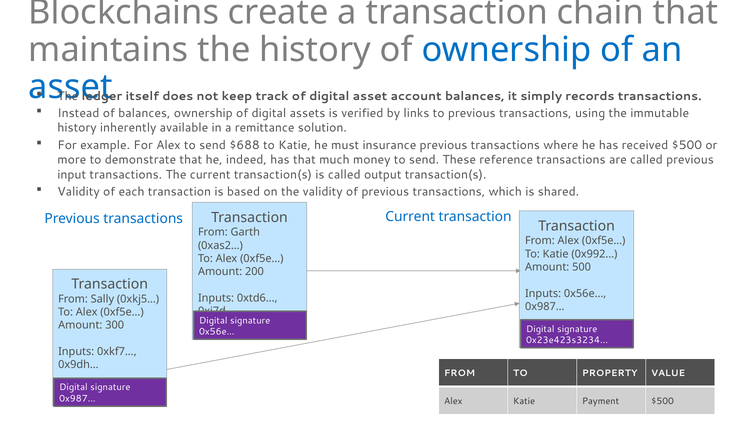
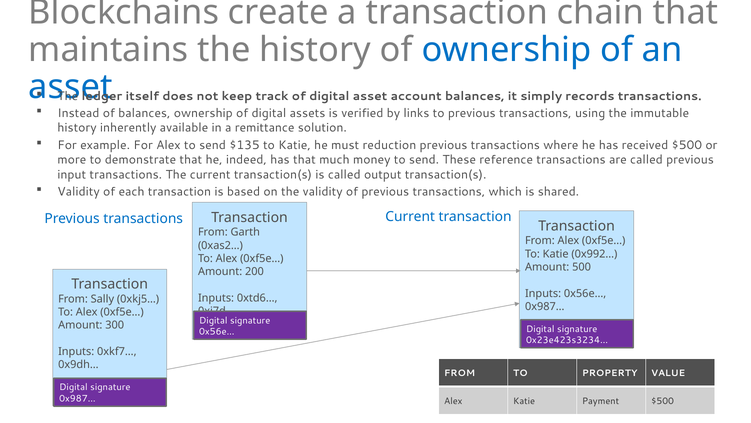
$688: $688 -> $135 (244, 145)
insurance: insurance -> reduction (389, 145)
